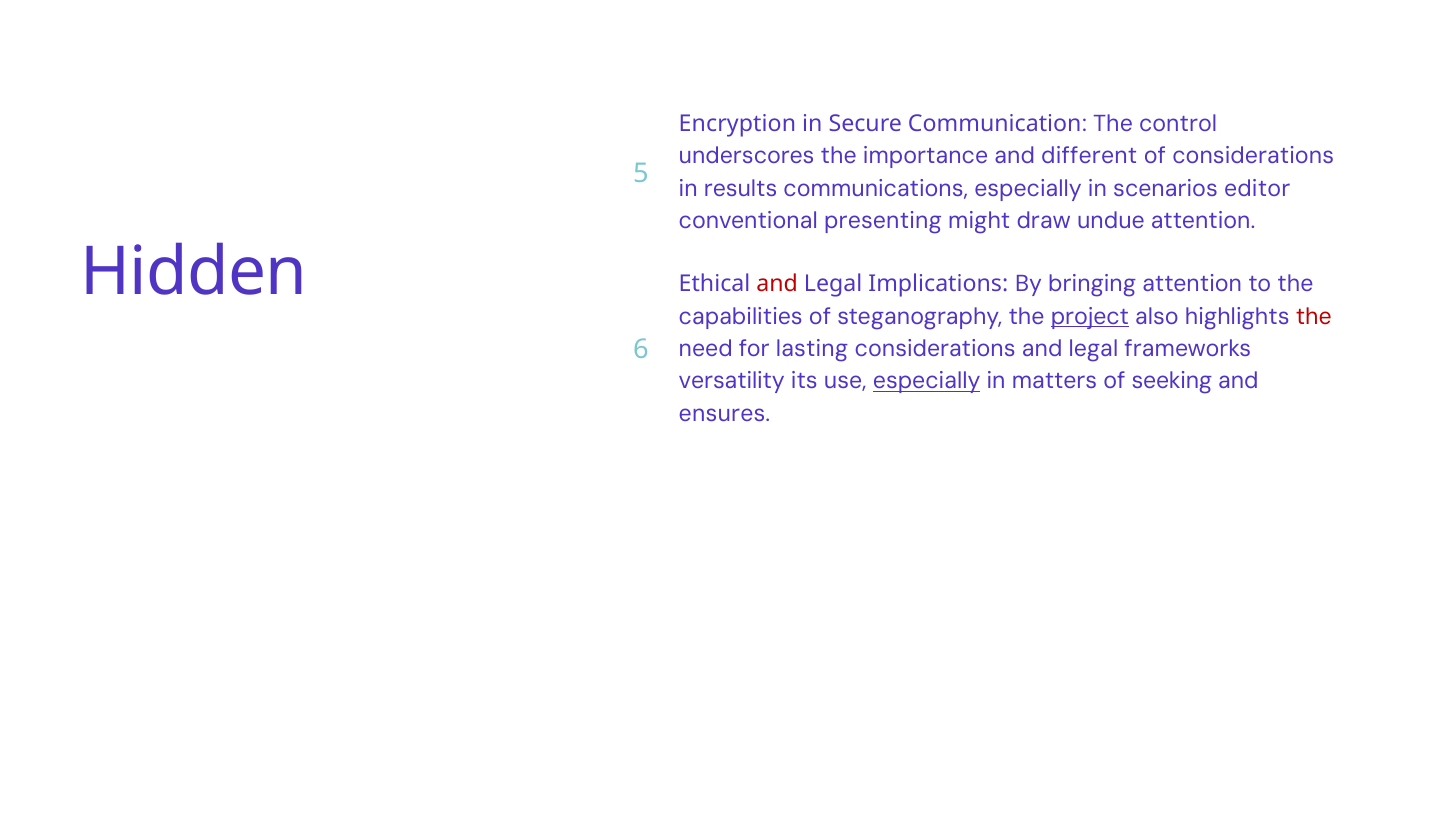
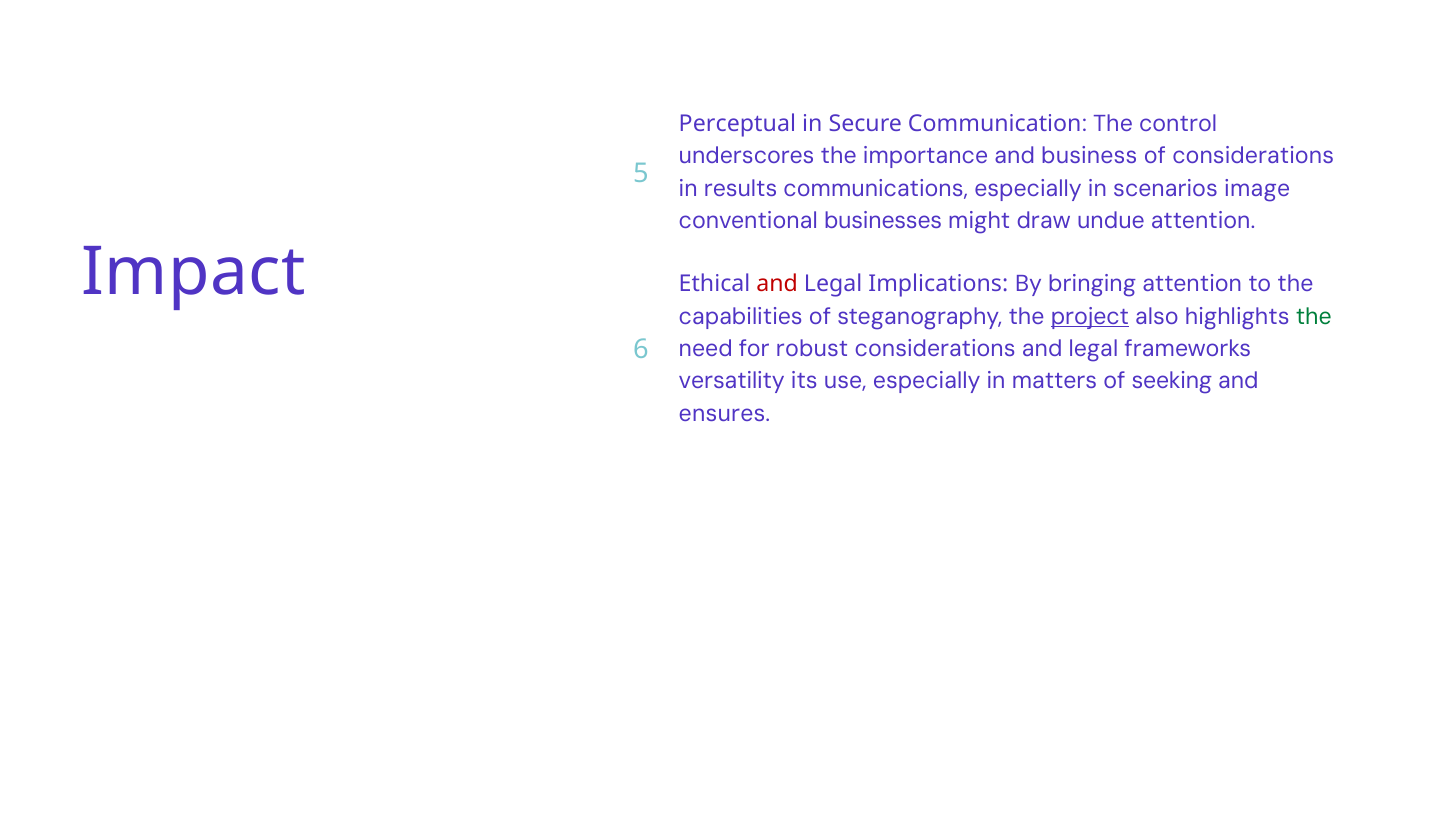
Encryption: Encryption -> Perceptual (737, 124)
different: different -> business (1089, 156)
editor: editor -> image (1257, 189)
presenting: presenting -> businesses (883, 221)
Hidden: Hidden -> Impact (194, 272)
the colour: red -> green (1314, 316)
lasting: lasting -> robust (812, 349)
especially underline: present -> none (927, 381)
